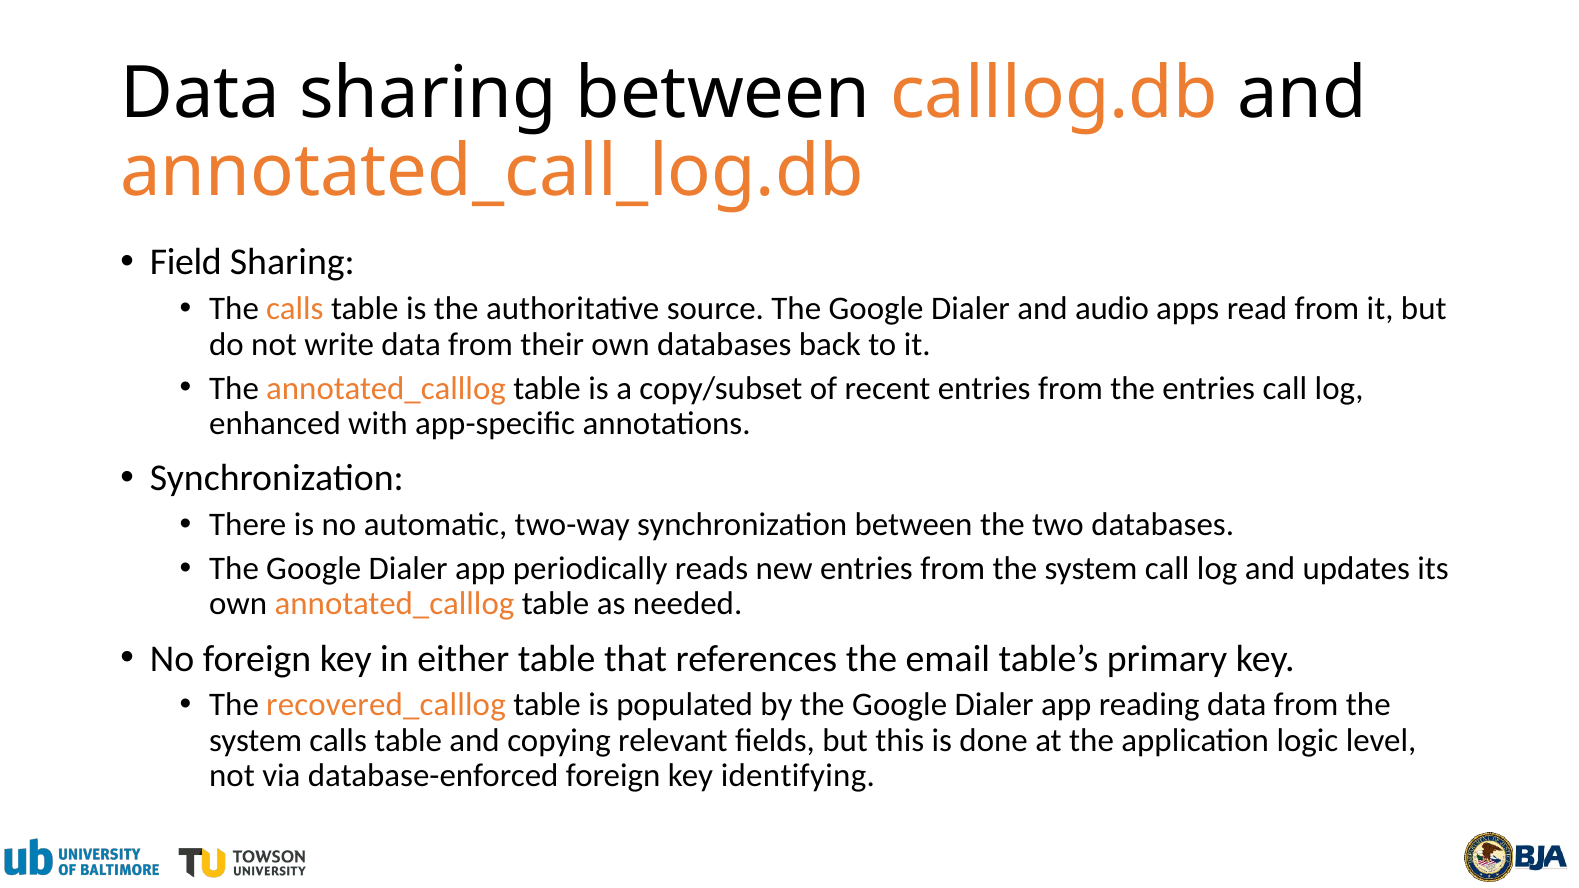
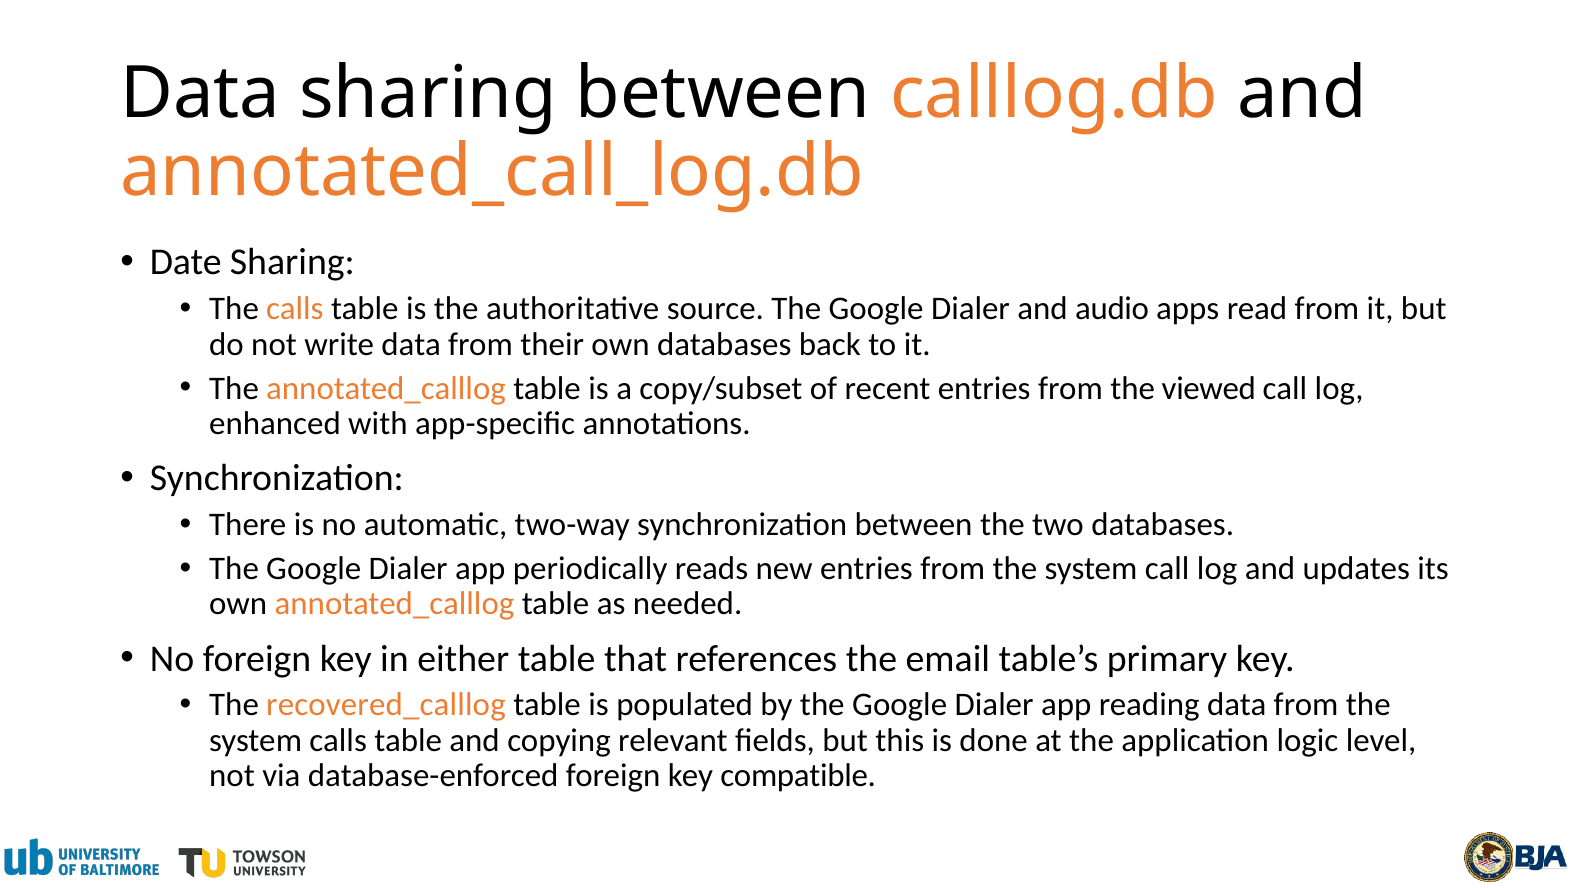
Field: Field -> Date (186, 263)
the entries: entries -> viewed (1209, 388)
identifying: identifying -> compatible (798, 776)
